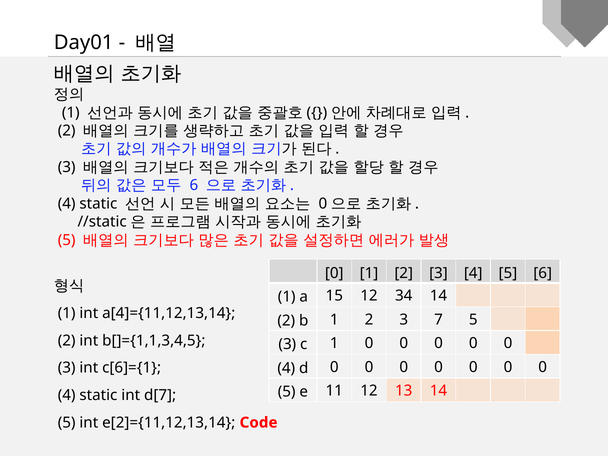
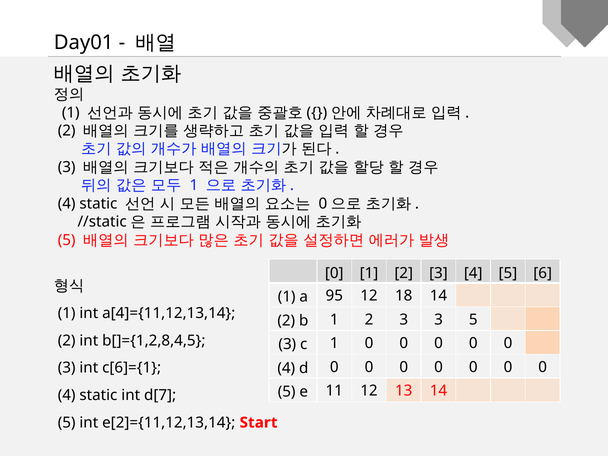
6: 6 -> 1 (194, 185)
15: 15 -> 95 (334, 296)
34: 34 -> 18 (404, 296)
3 7: 7 -> 3 (439, 320)
b[]={1,1,3,4,5: b[]={1,1,3,4,5 -> b[]={1,2,8,4,5 (154, 340)
Code: Code -> Start (259, 423)
